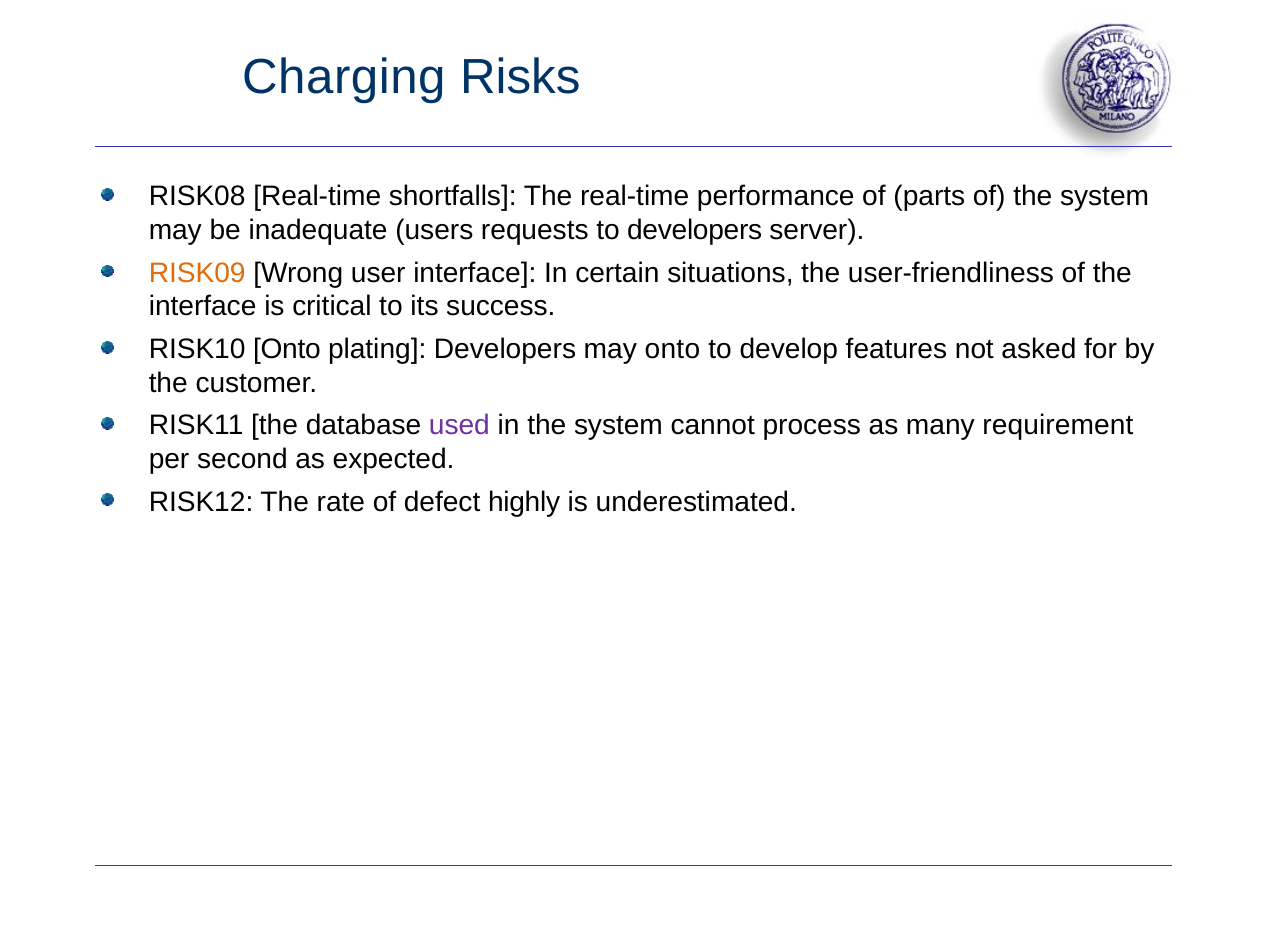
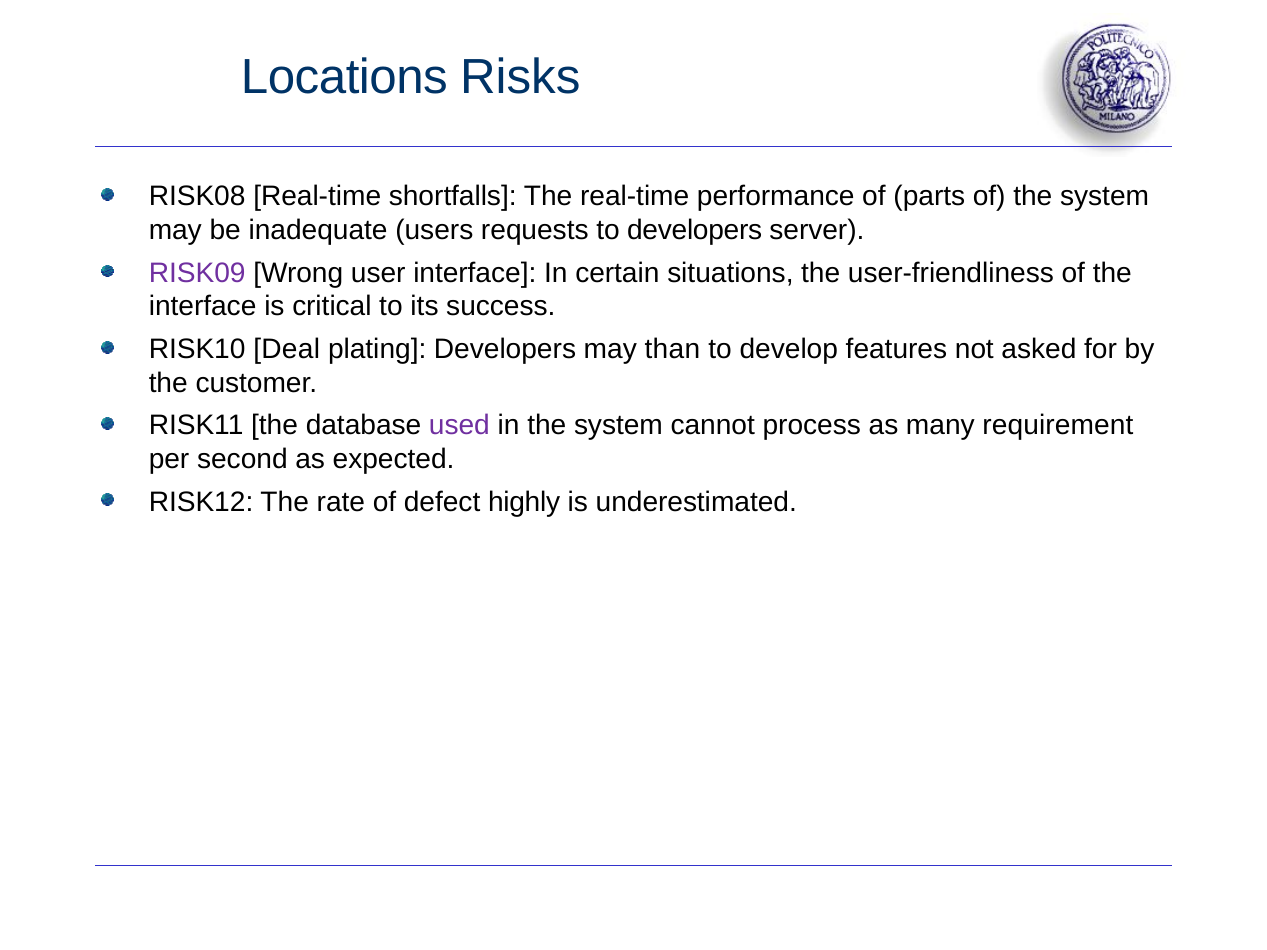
Charging: Charging -> Locations (344, 78)
RISK09 colour: orange -> purple (197, 273)
RISK10 Onto: Onto -> Deal (287, 349)
may onto: onto -> than (672, 349)
